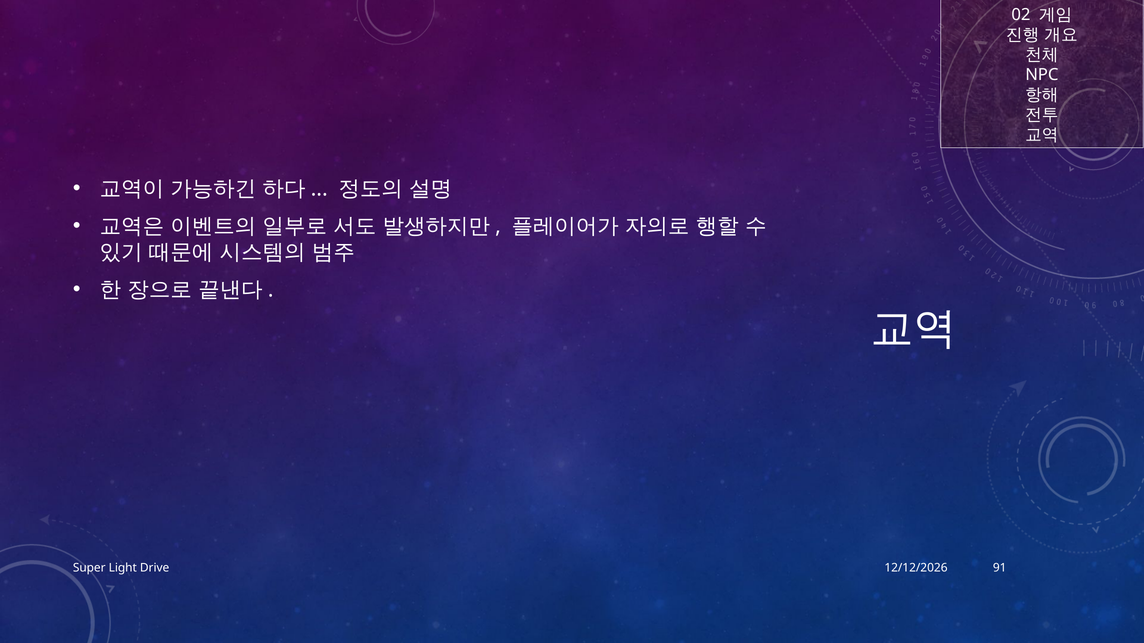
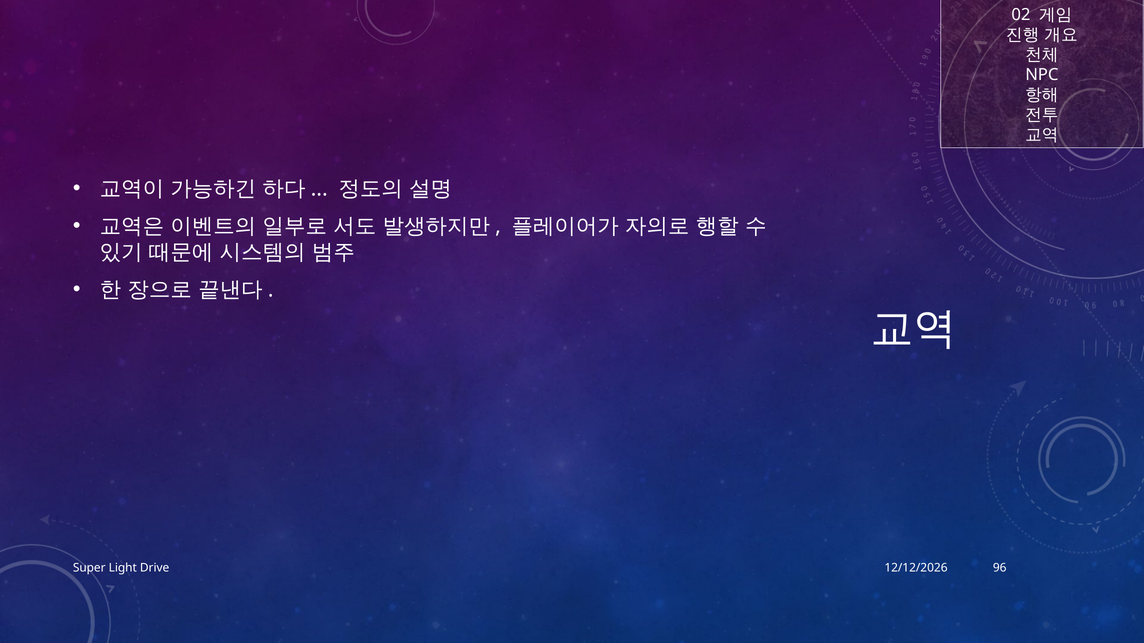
91: 91 -> 96 (1000, 568)
